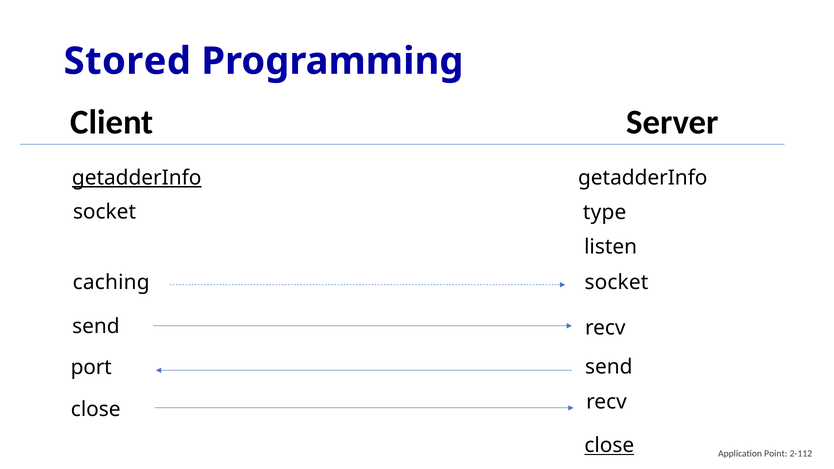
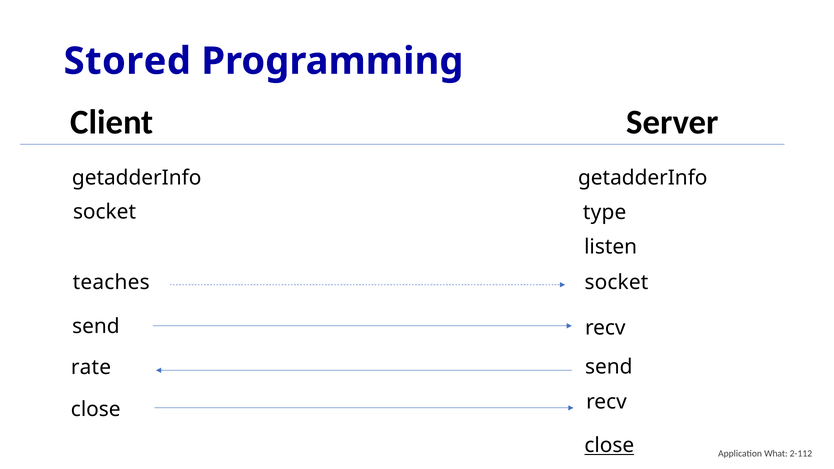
getadderInfo underline: present -> none (137, 178)
caching: caching -> teaches (111, 283)
port: port -> rate (91, 368)
Point: Point -> What (776, 454)
